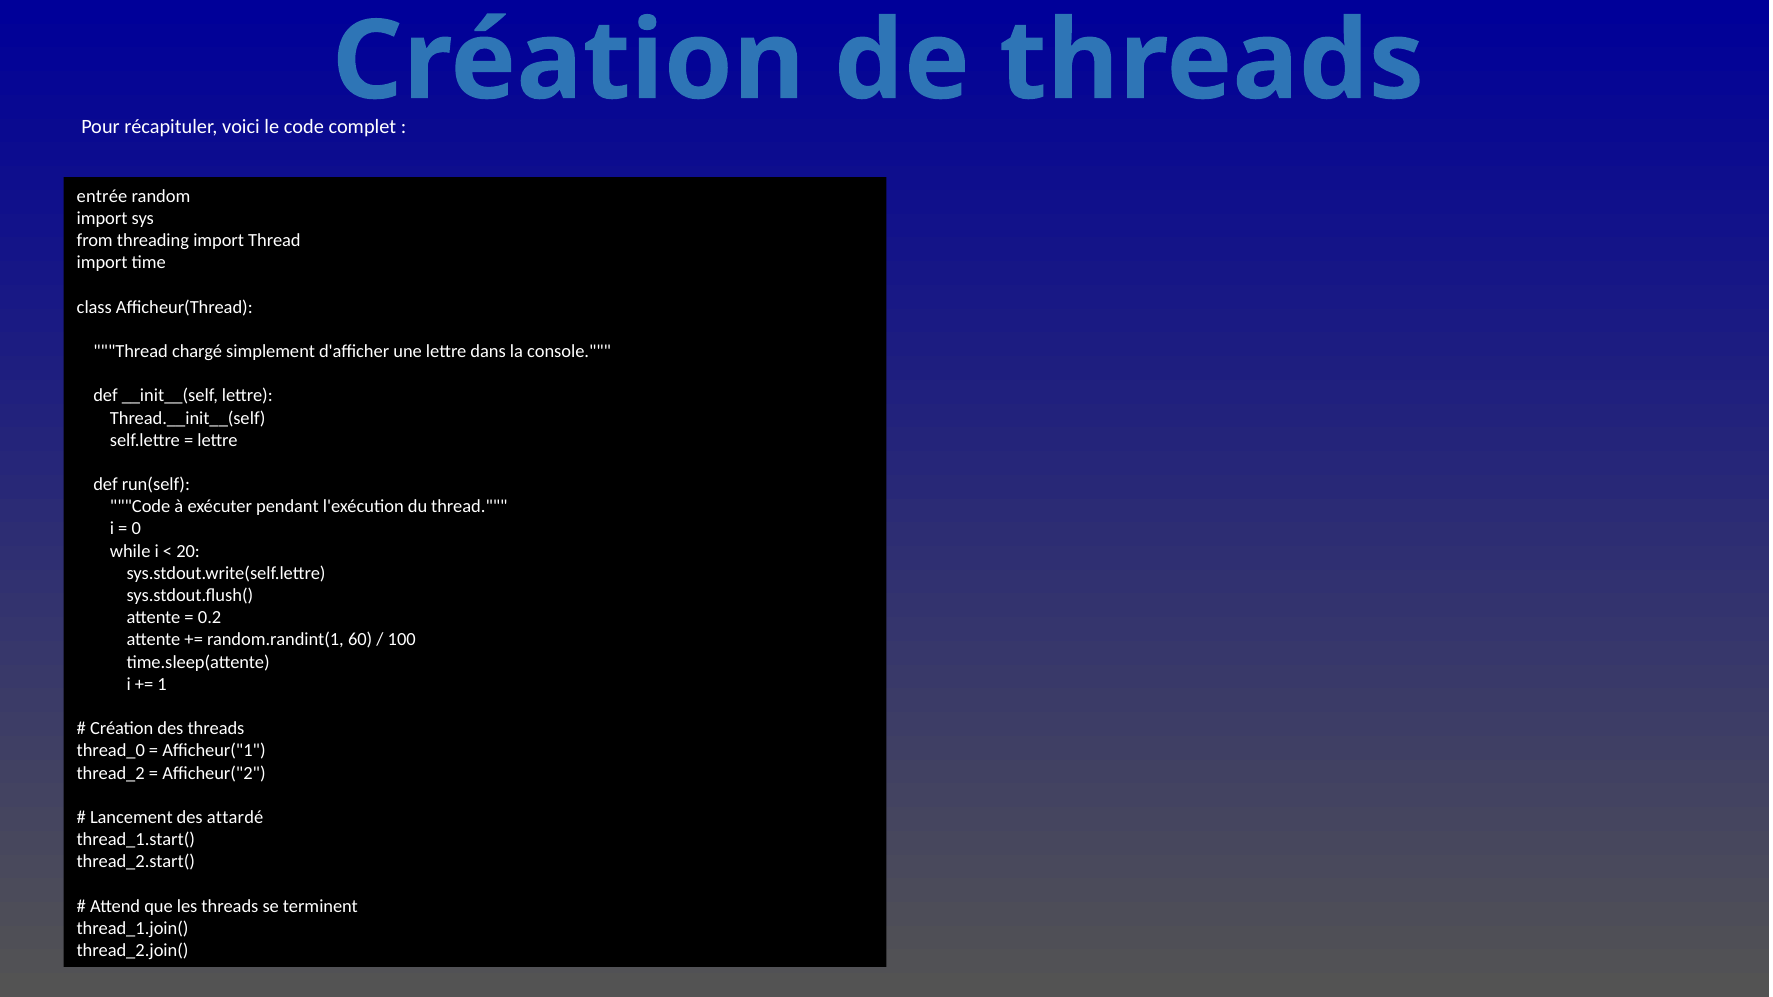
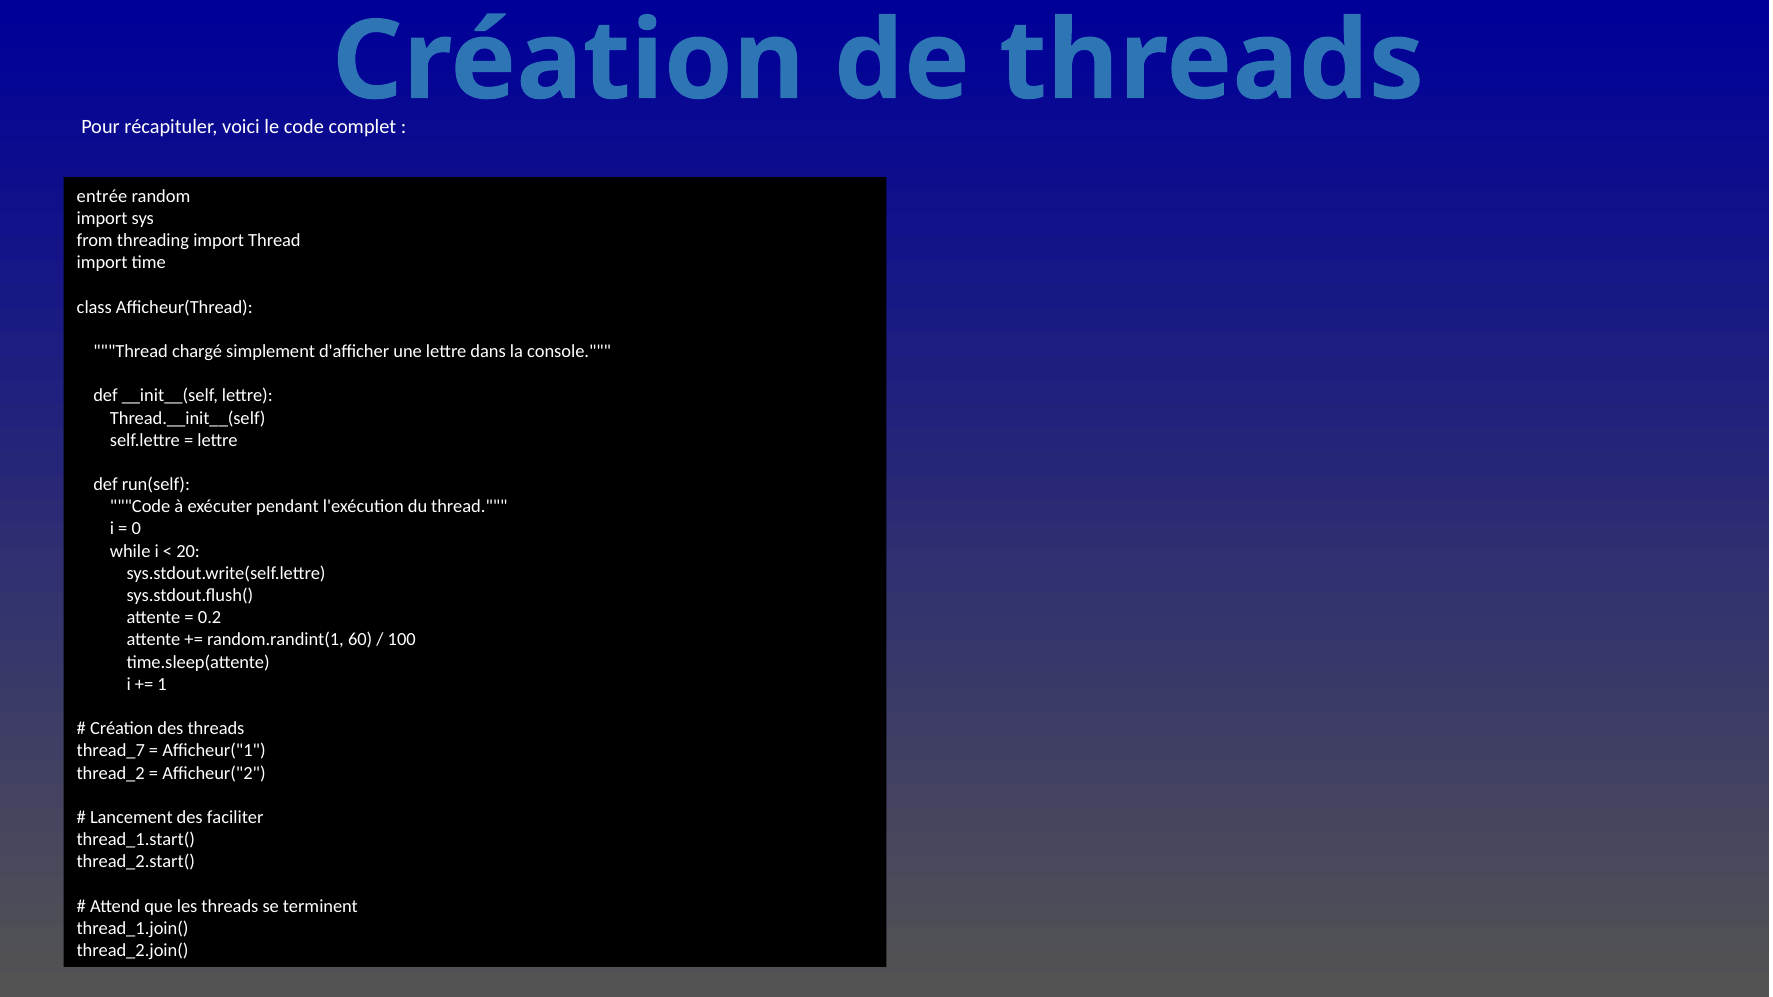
thread_0: thread_0 -> thread_7 (111, 751)
attardé: attardé -> faciliter (235, 818)
